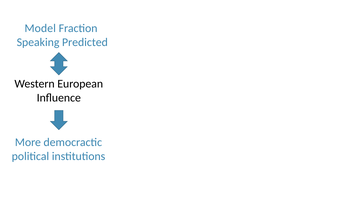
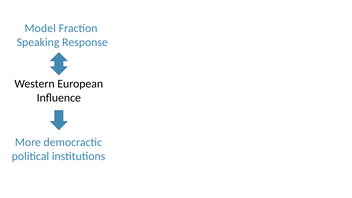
Predicted: Predicted -> Response (85, 42)
